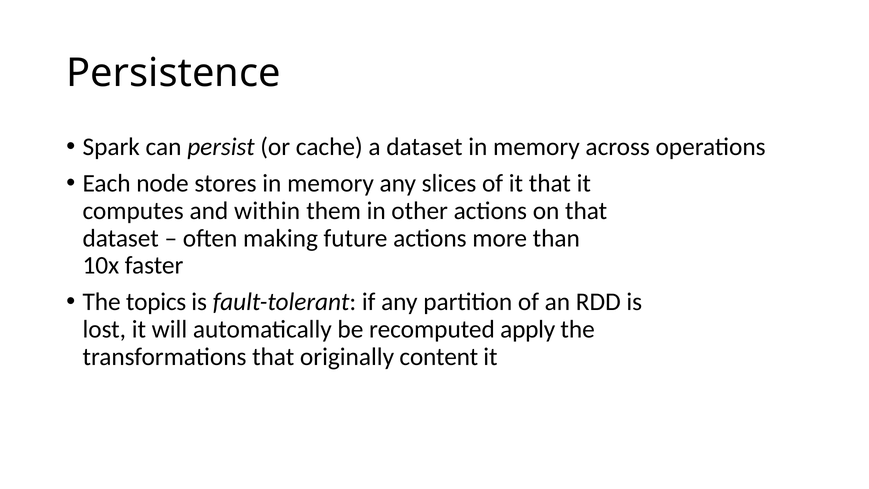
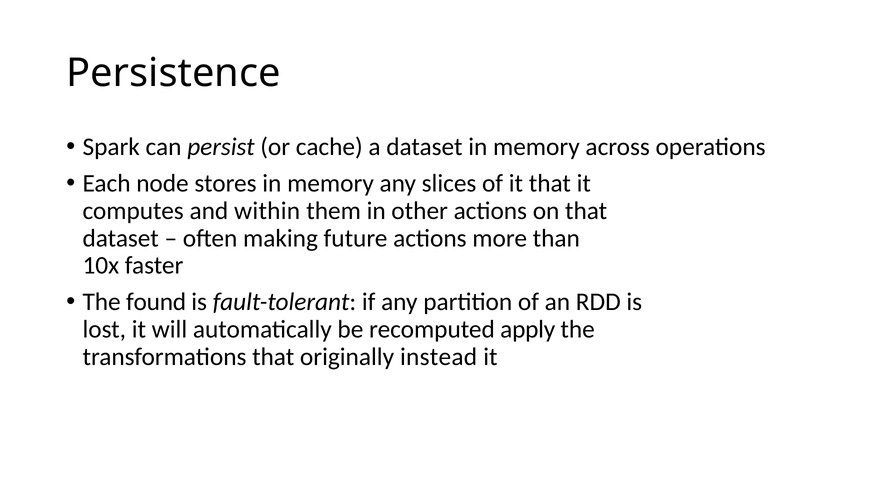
topics: topics -> found (156, 302)
content: content -> instead (439, 357)
